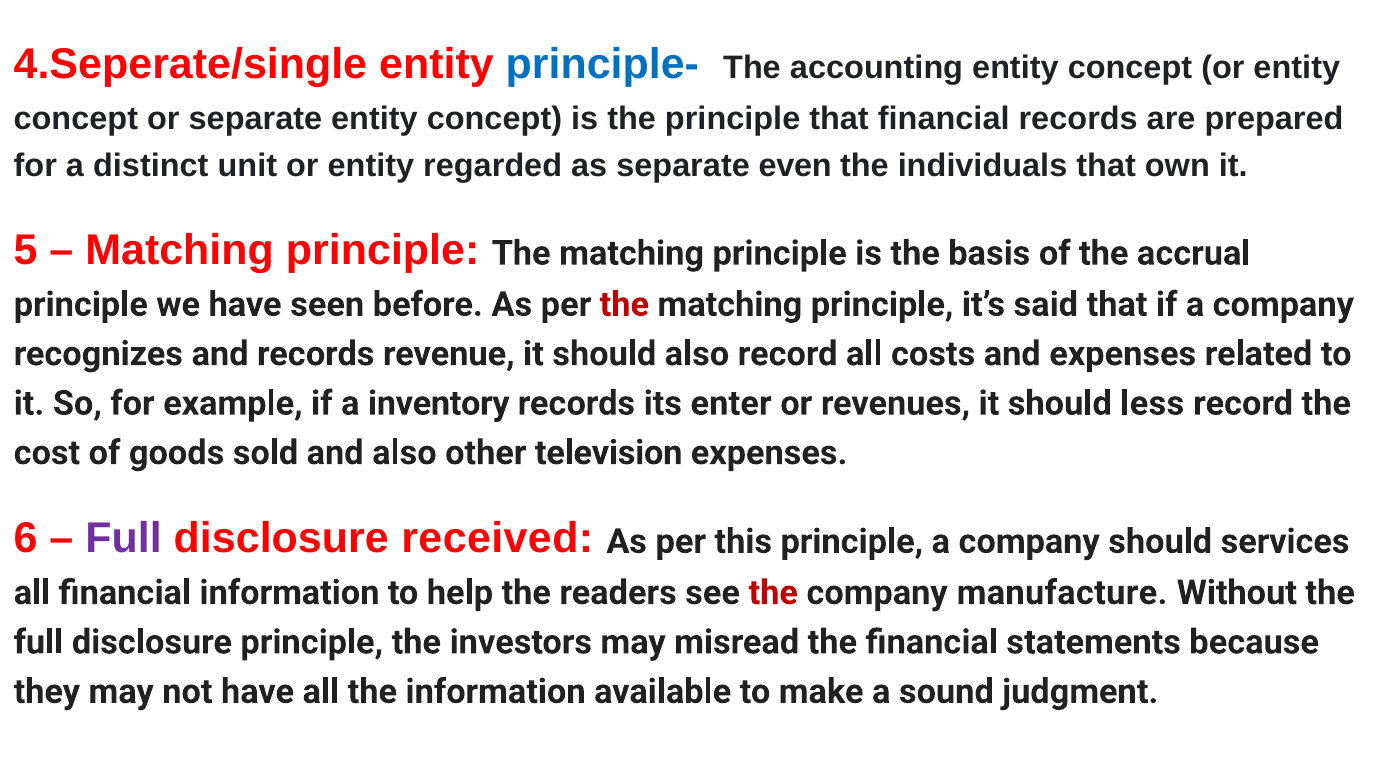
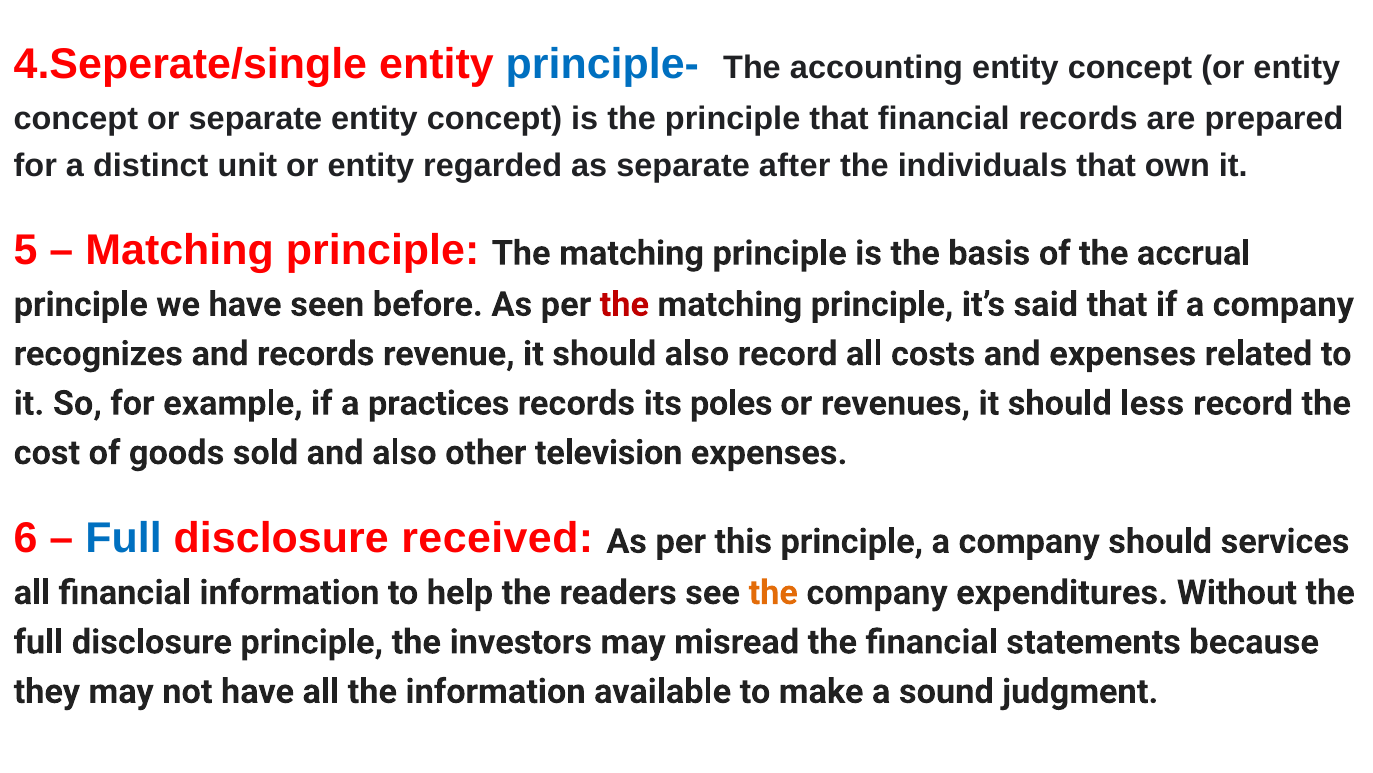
even: even -> after (795, 165)
inventory: inventory -> practices (439, 403)
enter: enter -> poles (731, 403)
Full colour: purple -> blue (123, 538)
the colour: red -> orange (773, 592)
manufacture: manufacture -> expenditures (1062, 592)
